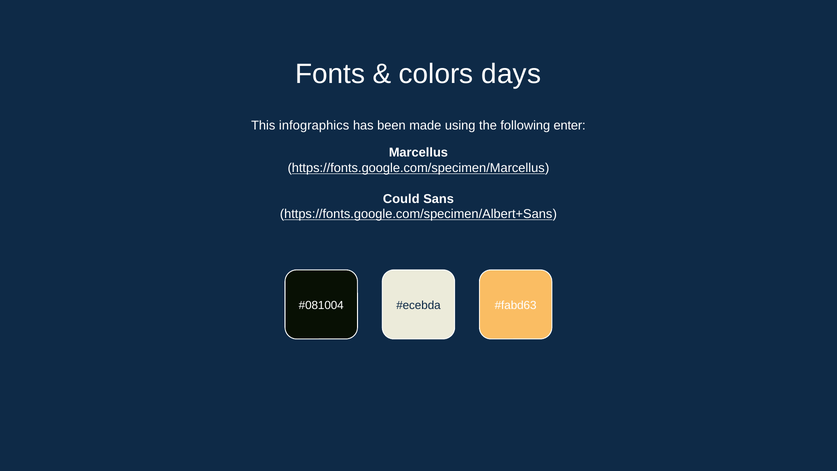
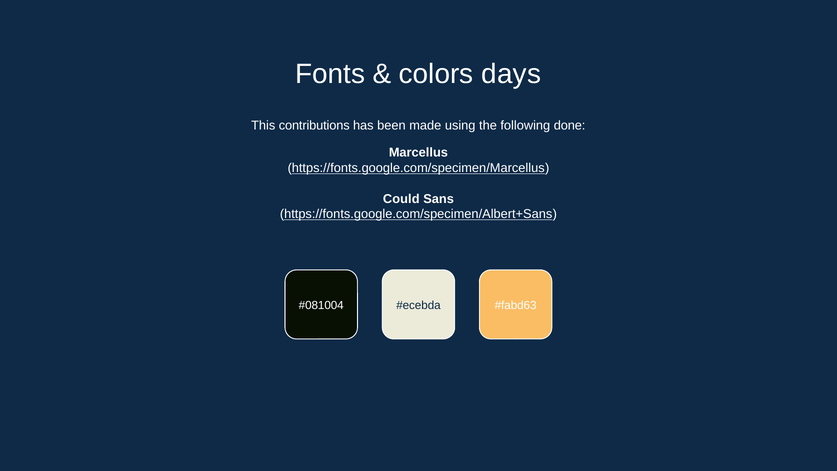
infographics: infographics -> contributions (314, 126)
enter: enter -> done (570, 126)
